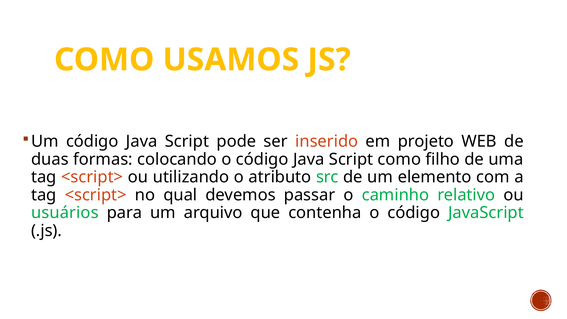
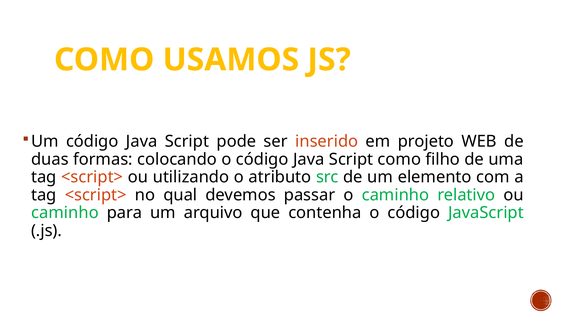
usuários: usuários -> caminho (65, 213)
